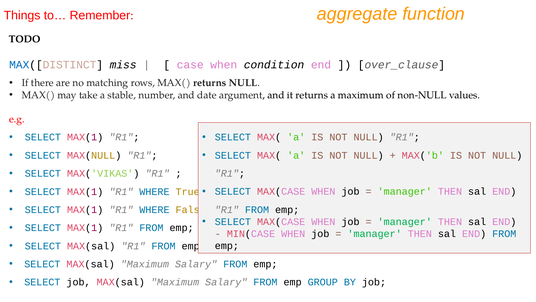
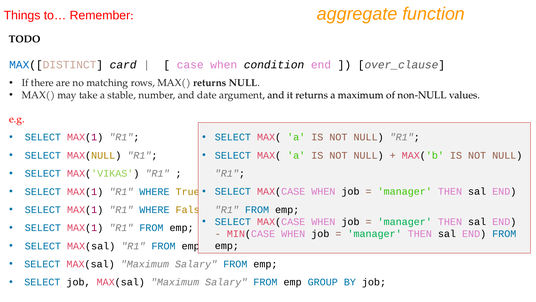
miss: miss -> card (123, 65)
